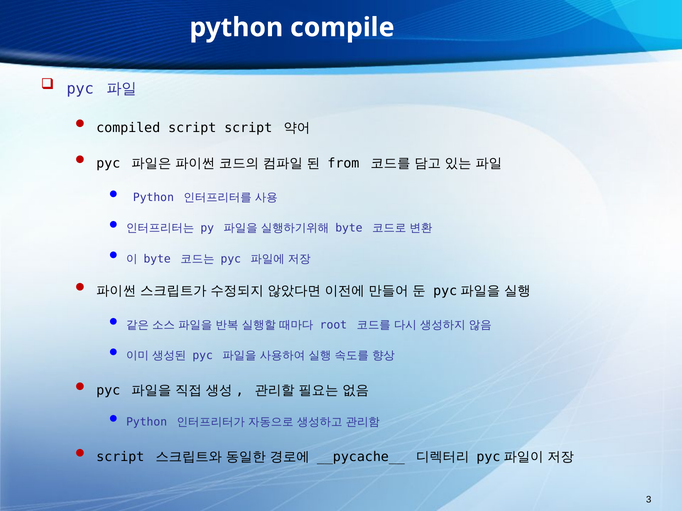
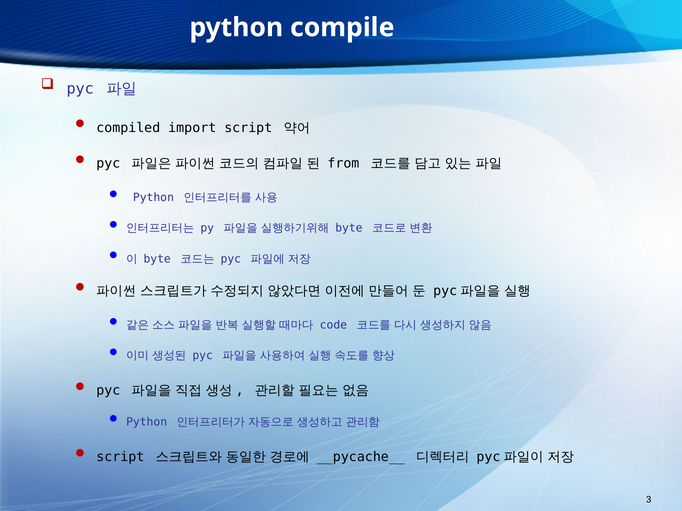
compiled script: script -> import (192, 128)
root: root -> code (333, 325)
